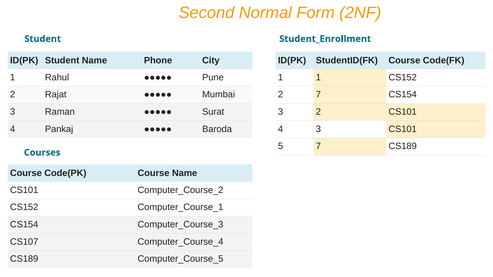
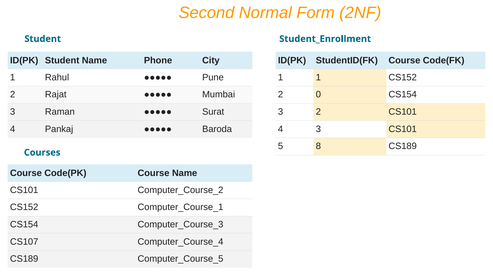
2 7: 7 -> 0 (318, 95)
5 7: 7 -> 8 (318, 146)
